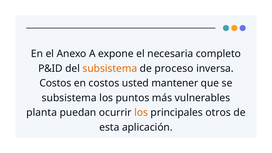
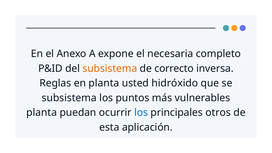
proceso: proceso -> correcto (174, 69)
Costos: Costos -> Reglas (55, 83)
en costos: costos -> planta (104, 83)
mantener: mantener -> hidróxido (175, 83)
los colour: orange -> blue (141, 113)
